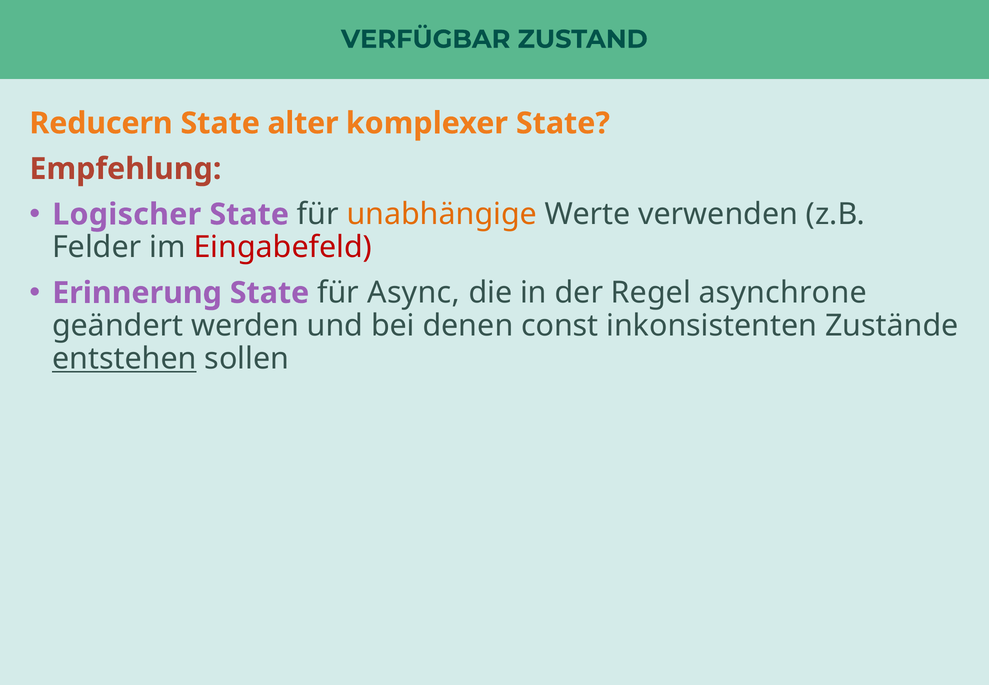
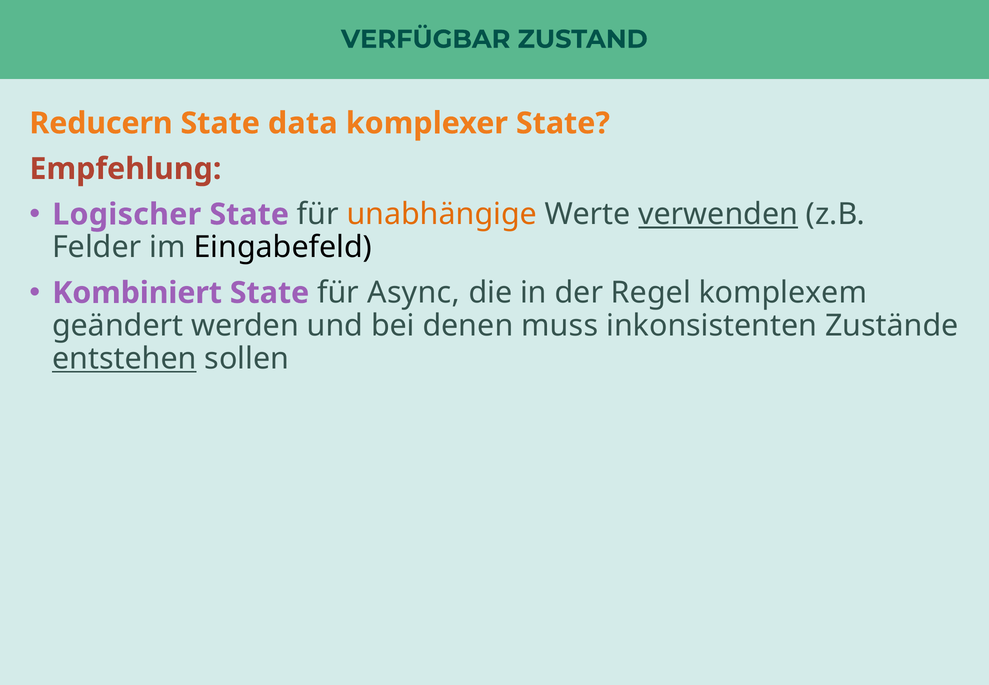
alter: alter -> data (303, 123)
verwenden underline: none -> present (718, 214)
Eingabefeld colour: red -> black (283, 247)
Erinnerung: Erinnerung -> Kombiniert (137, 293)
asynchrone: asynchrone -> komplexem (783, 293)
const: const -> muss (560, 326)
